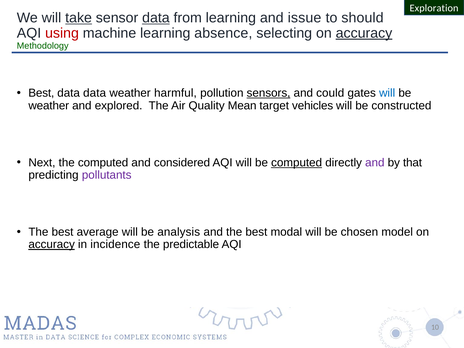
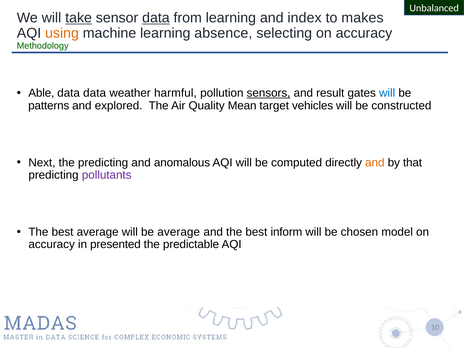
Exploration: Exploration -> Unbalanced (434, 8)
issue: issue -> index (305, 18)
should: should -> makes (362, 18)
using colour: red -> orange (62, 33)
accuracy underline: present -> none (364, 33)
Best: Best -> Able (41, 93)
could: could -> result (330, 93)
weather: weather -> patterns (49, 106)
the computed: computed -> predicting (103, 163)
considered: considered -> anomalous (182, 163)
computed underline: present -> none (297, 163)
and colour: purple -> orange (375, 163)
be analysis: analysis -> average (179, 232)
modal: modal -> inform (286, 232)
accuracy underline: present -> none (52, 245)
incidence: incidence -> presented (115, 245)
